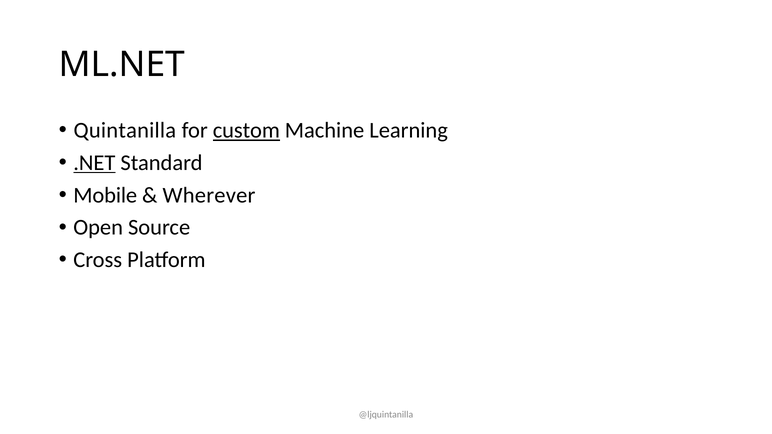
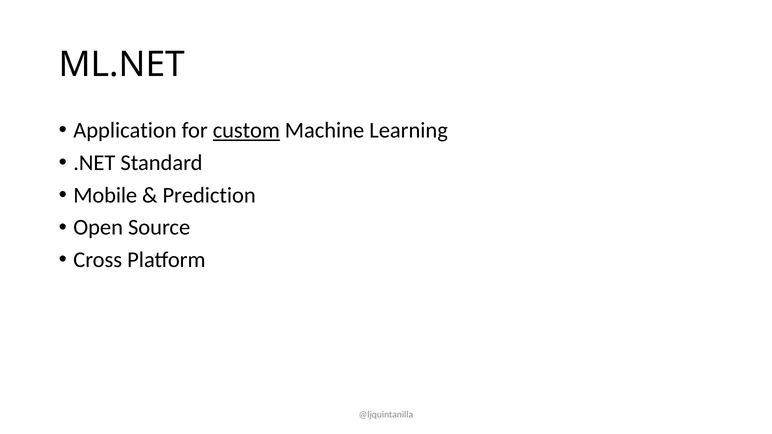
Quintanilla: Quintanilla -> Application (125, 131)
.NET underline: present -> none (94, 163)
Wherever: Wherever -> Prediction (209, 195)
